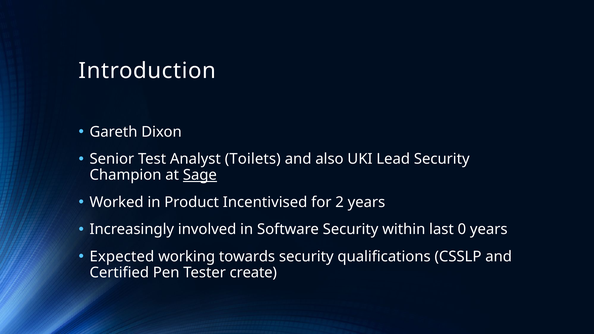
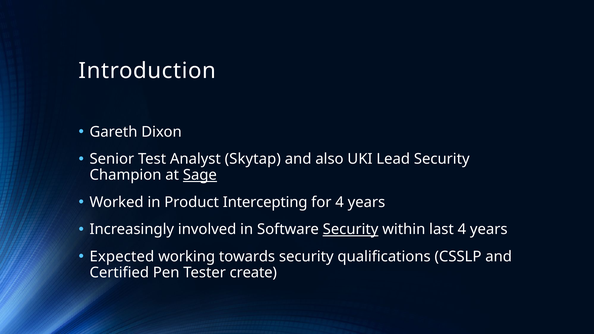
Toilets: Toilets -> Skytap (253, 159)
Incentivised: Incentivised -> Intercepting (265, 202)
for 2: 2 -> 4 (340, 202)
Security underline: none -> present (351, 230)
last 0: 0 -> 4 (462, 230)
